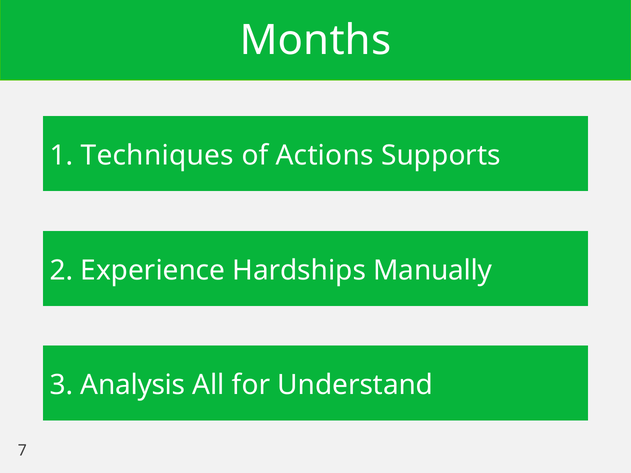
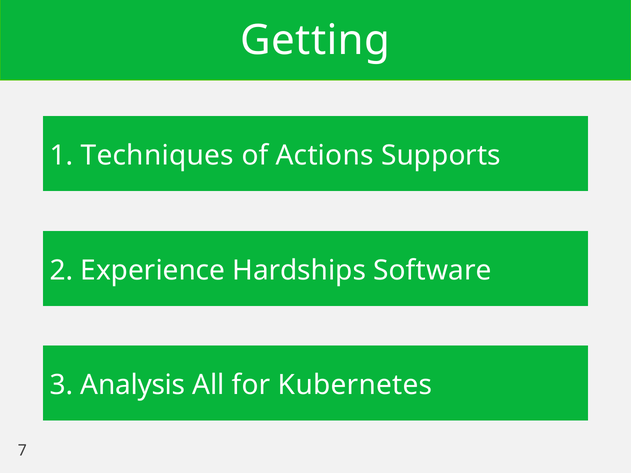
Months: Months -> Getting (315, 41)
Manually: Manually -> Software (432, 271)
Understand: Understand -> Kubernetes (355, 385)
